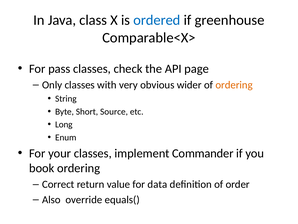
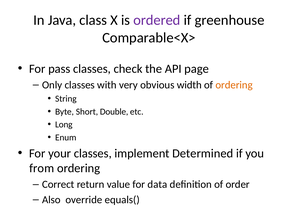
ordered colour: blue -> purple (157, 20)
wider: wider -> width (189, 85)
Source: Source -> Double (114, 111)
Commander: Commander -> Determined (203, 153)
book: book -> from (42, 168)
